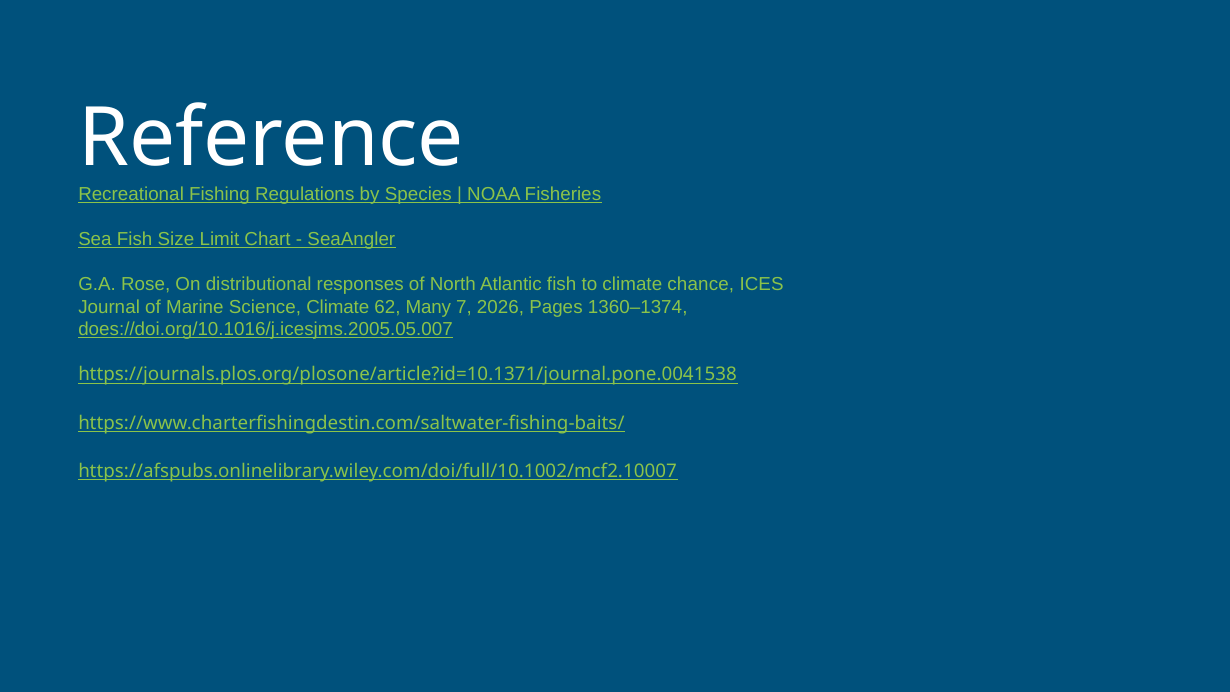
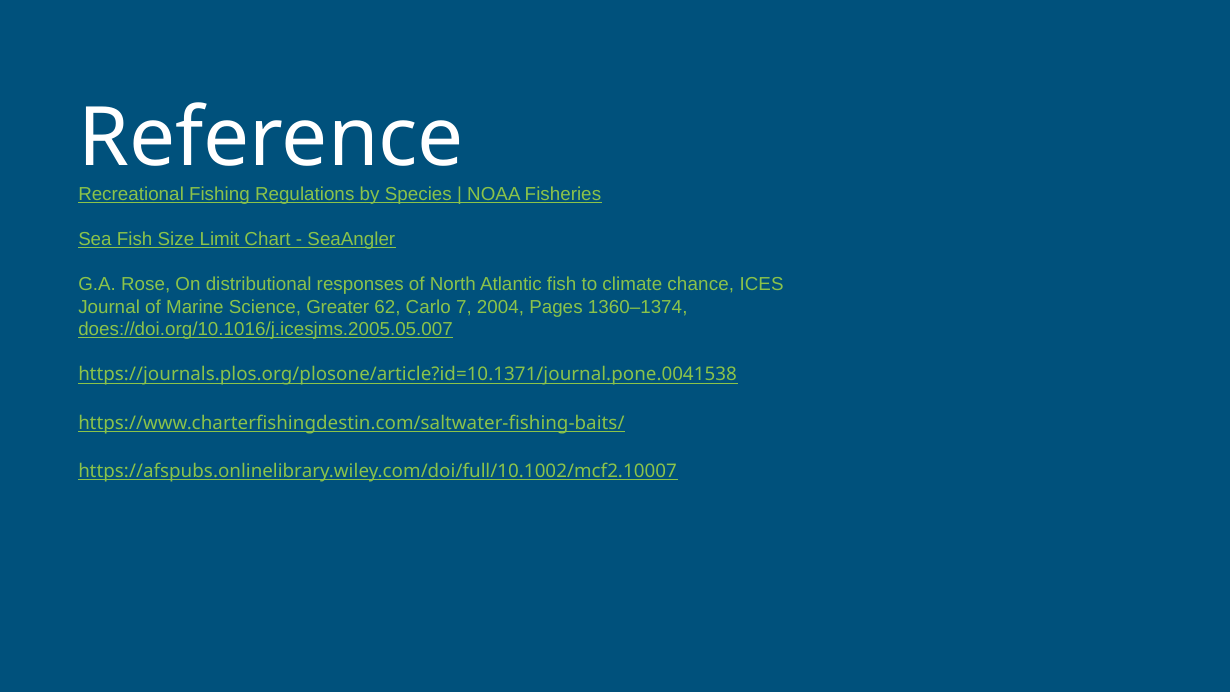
Science Climate: Climate -> Greater (338, 307)
Many: Many -> Carlo (428, 307)
2026: 2026 -> 2004 (501, 307)
